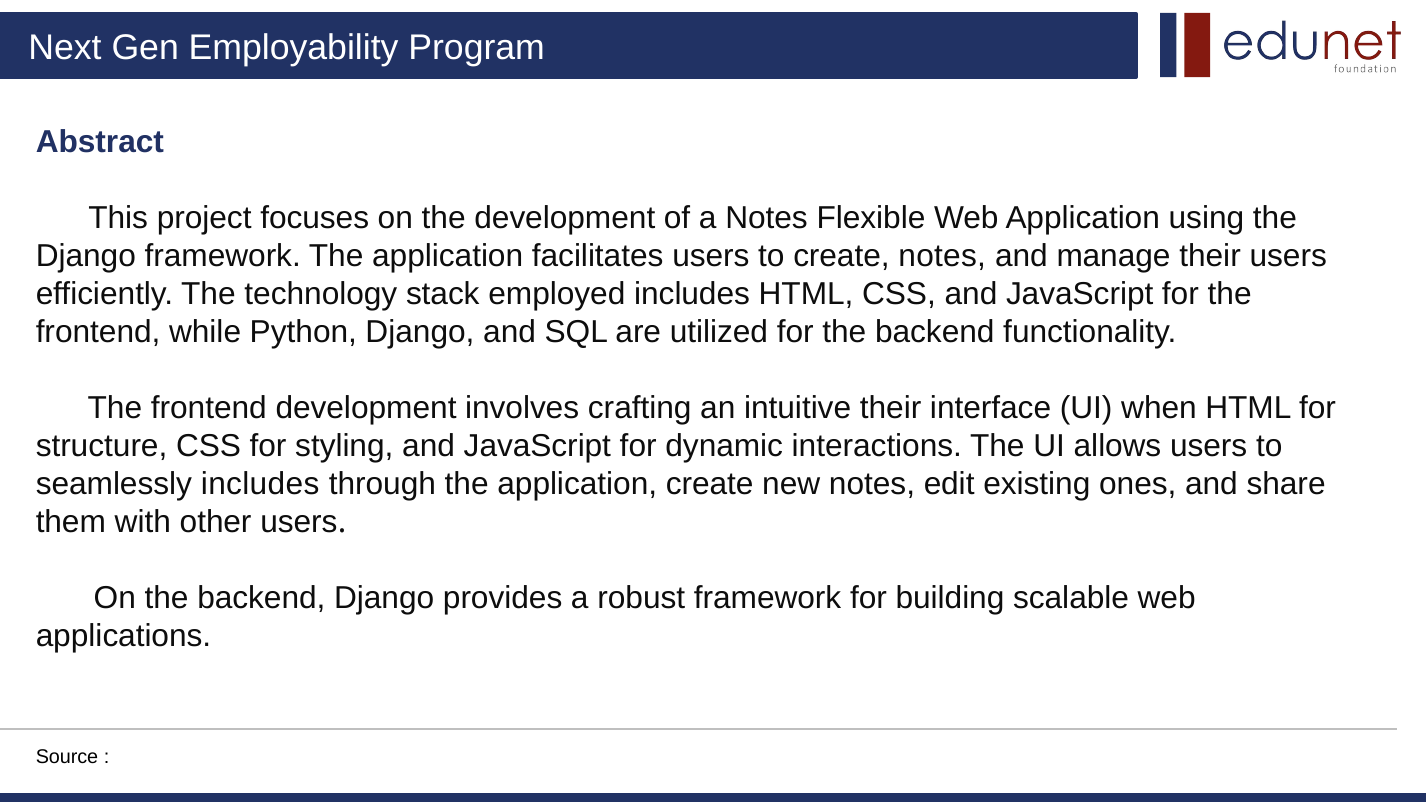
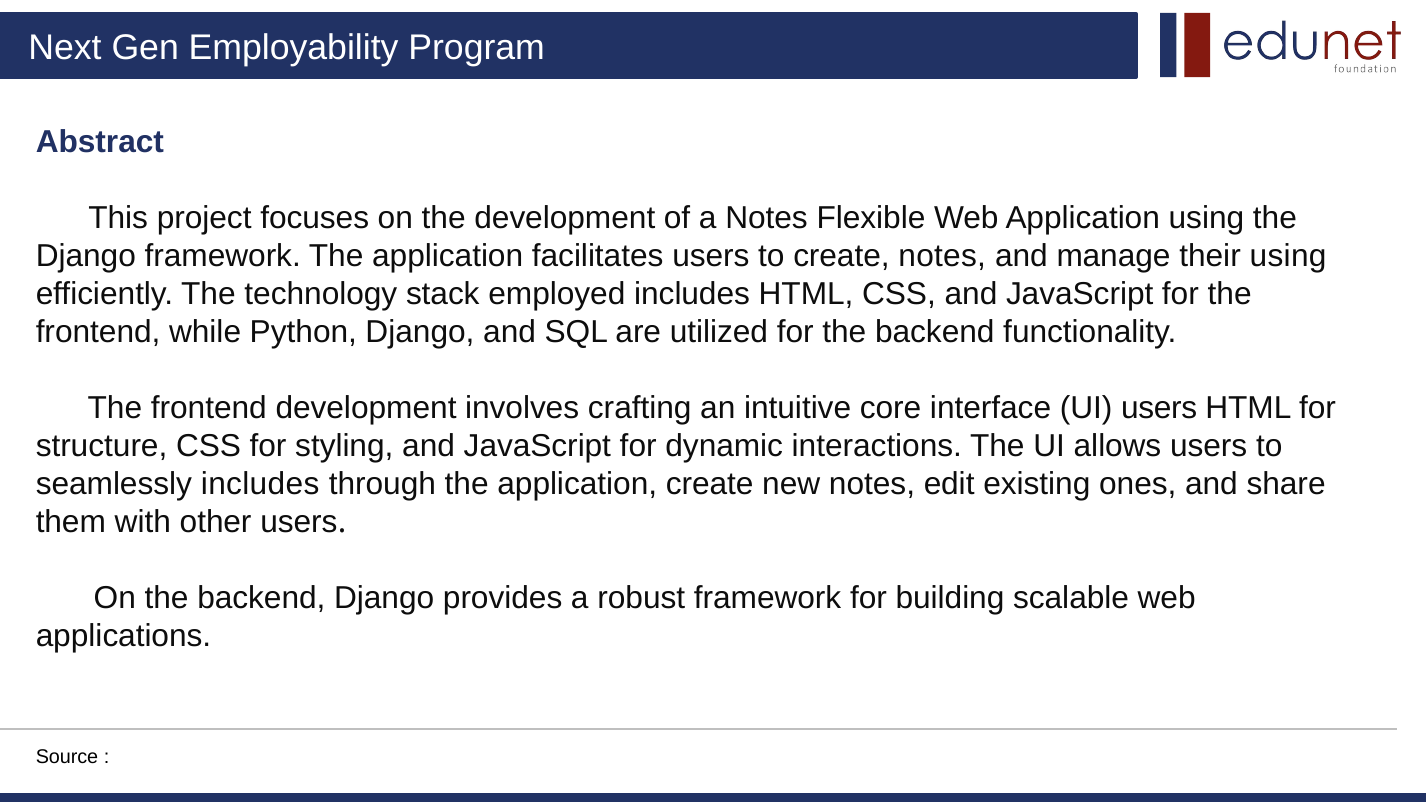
their users: users -> using (1288, 256)
intuitive their: their -> core (891, 408)
UI when: when -> users (1159, 408)
